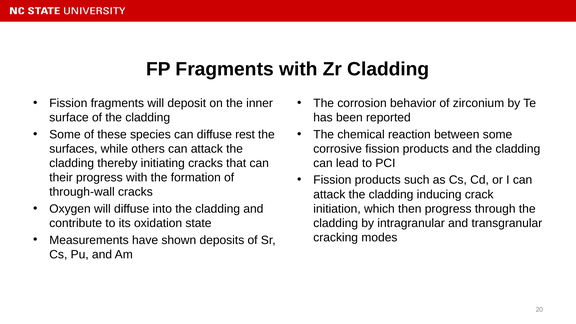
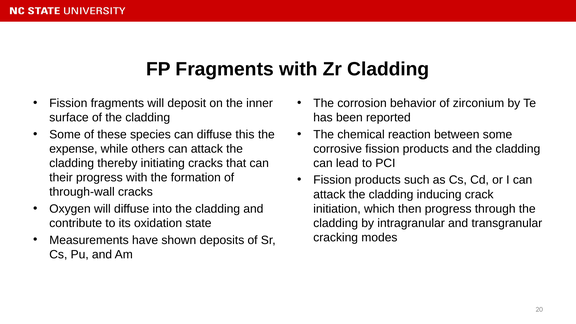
rest: rest -> this (245, 134)
surfaces: surfaces -> expense (73, 149)
